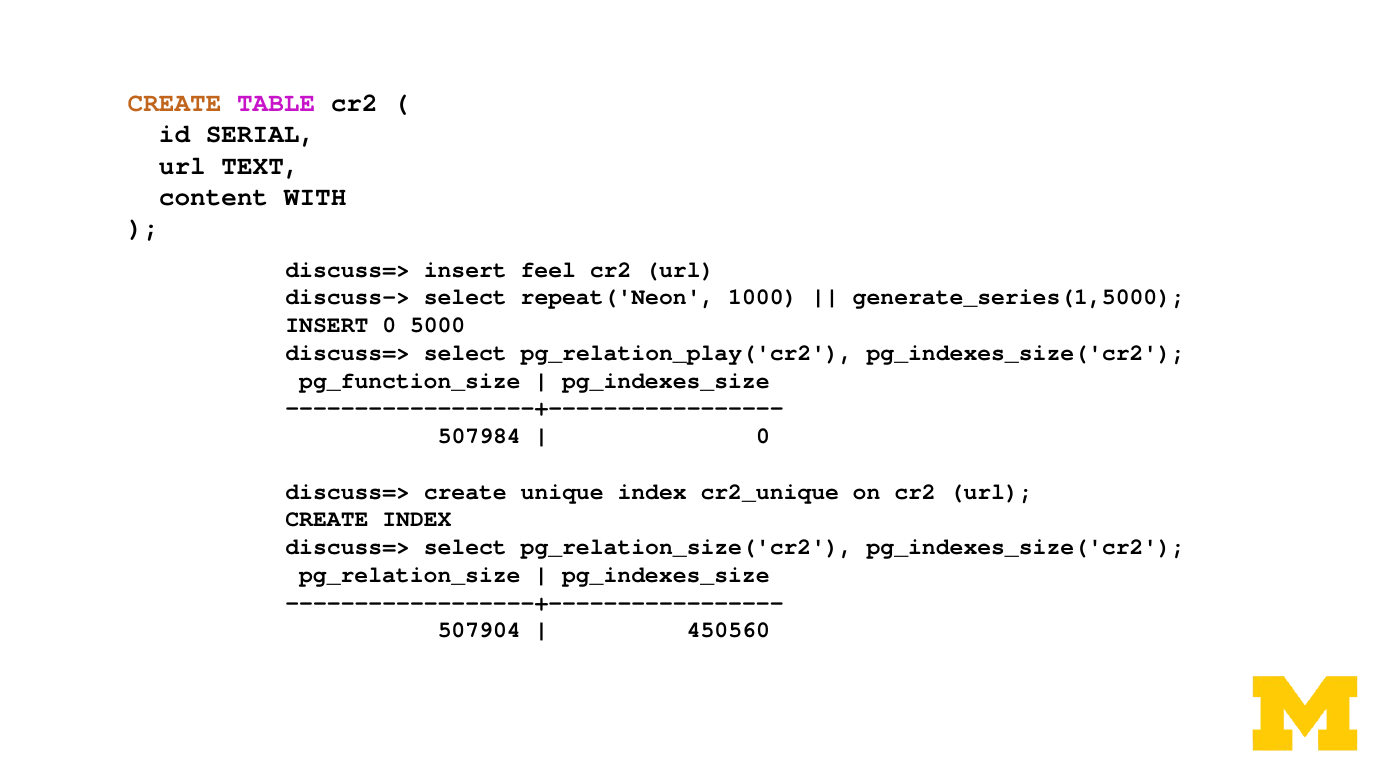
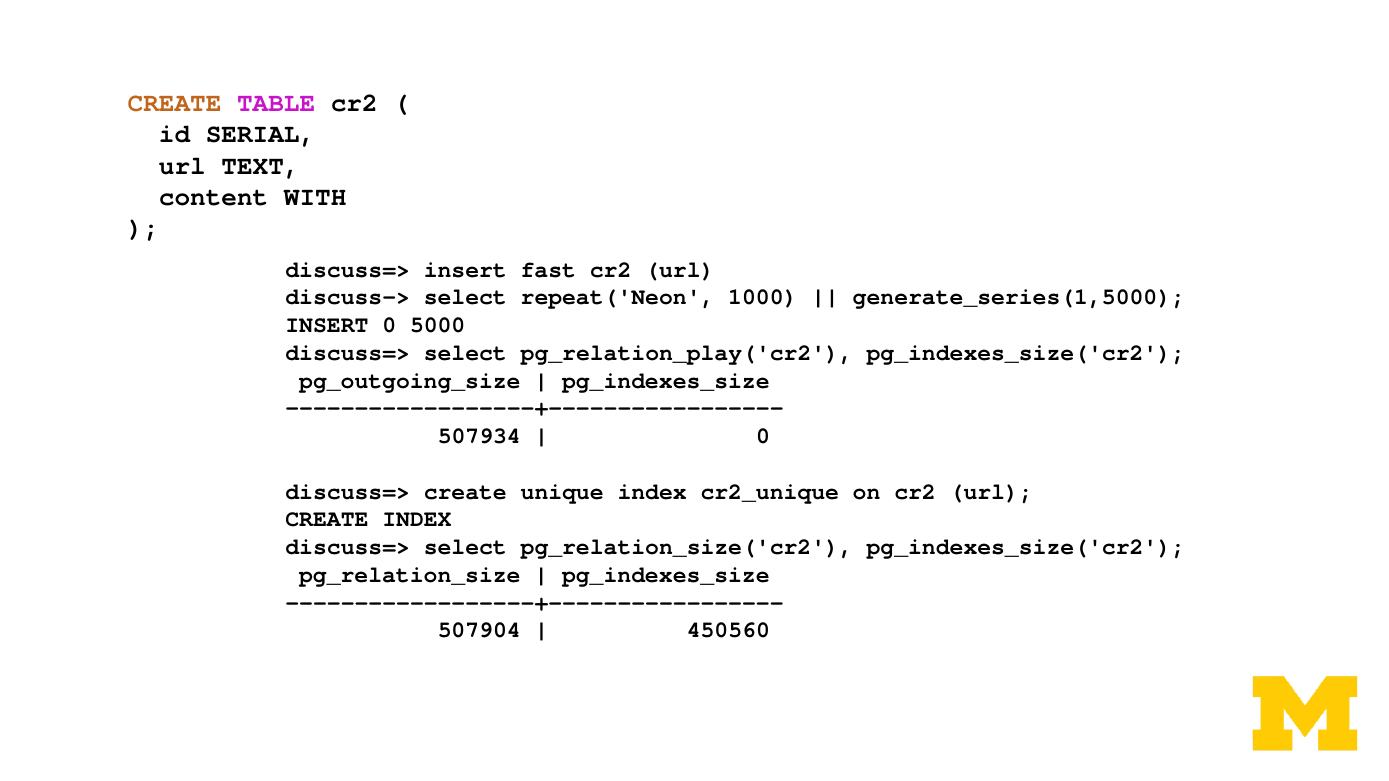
feel: feel -> fast (548, 270)
pg_function_size: pg_function_size -> pg_outgoing_size (410, 381)
507984: 507984 -> 507934 (479, 436)
